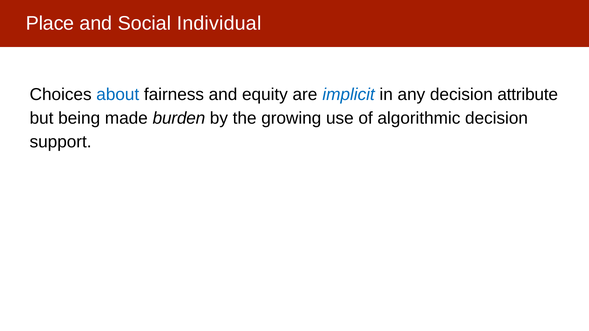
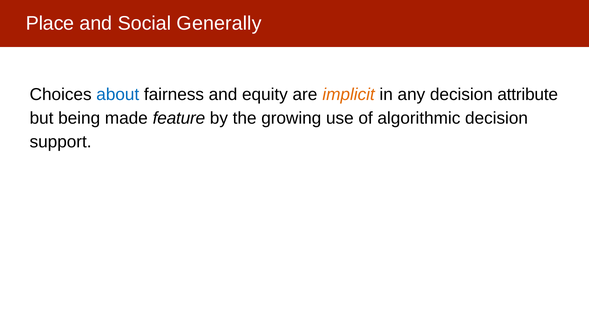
Individual: Individual -> Generally (219, 23)
implicit colour: blue -> orange (349, 95)
burden: burden -> feature (179, 118)
